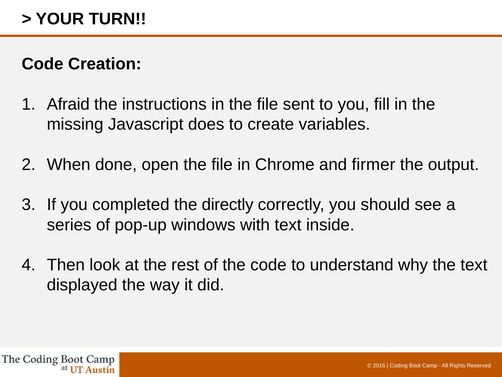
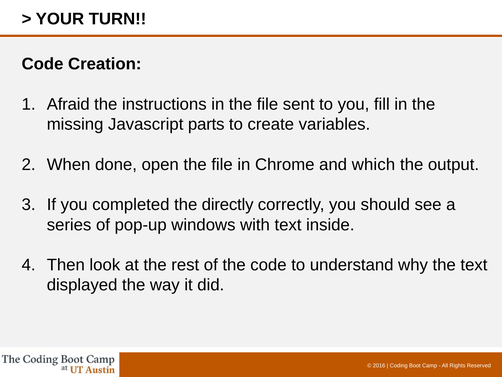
does: does -> parts (206, 124)
firmer: firmer -> which (373, 164)
